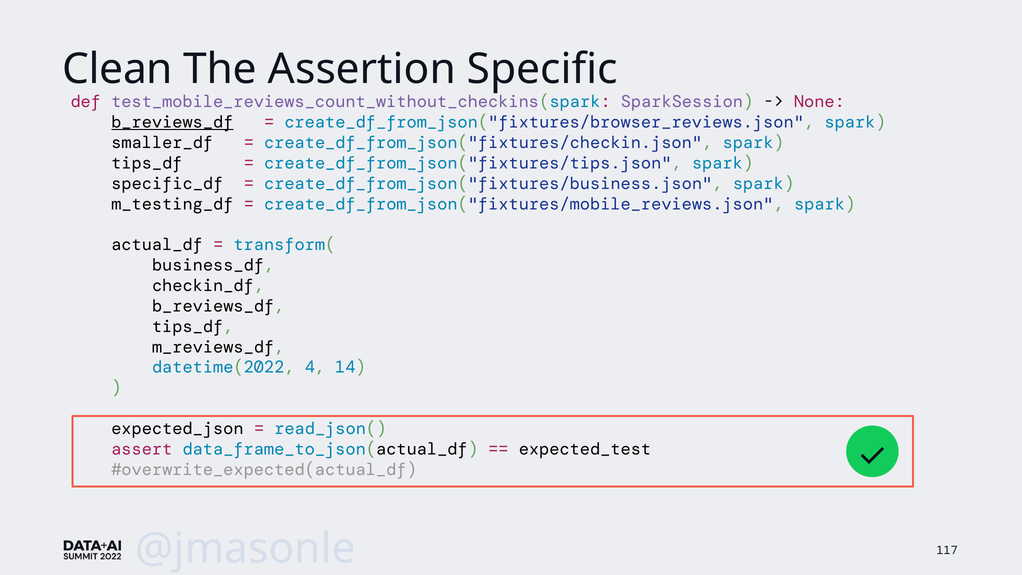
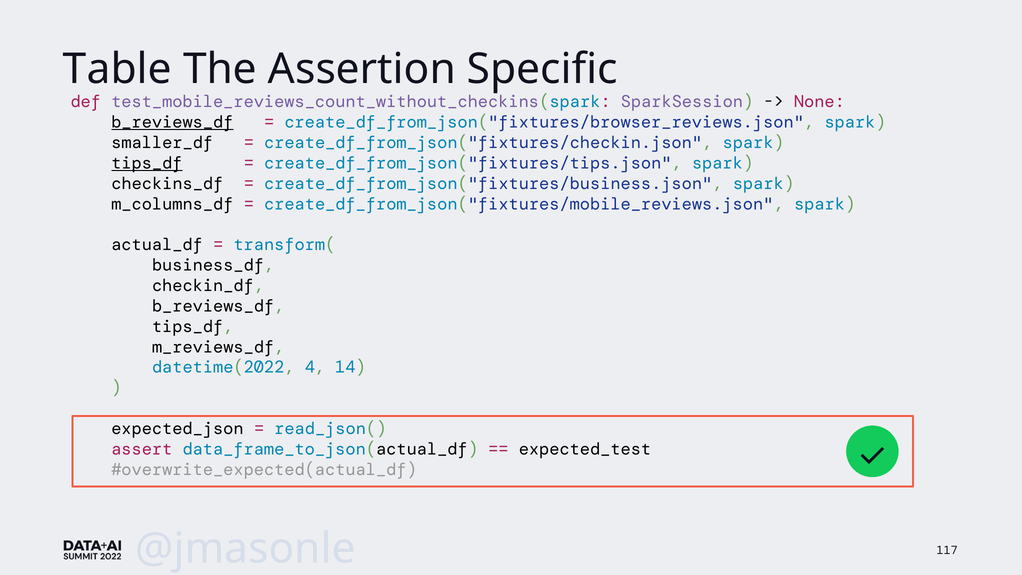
Clean: Clean -> Table (117, 69)
tips_df underline: none -> present (147, 163)
specific_df: specific_df -> checkins_df (167, 183)
m_testing_df: m_testing_df -> m_columns_df (172, 204)
